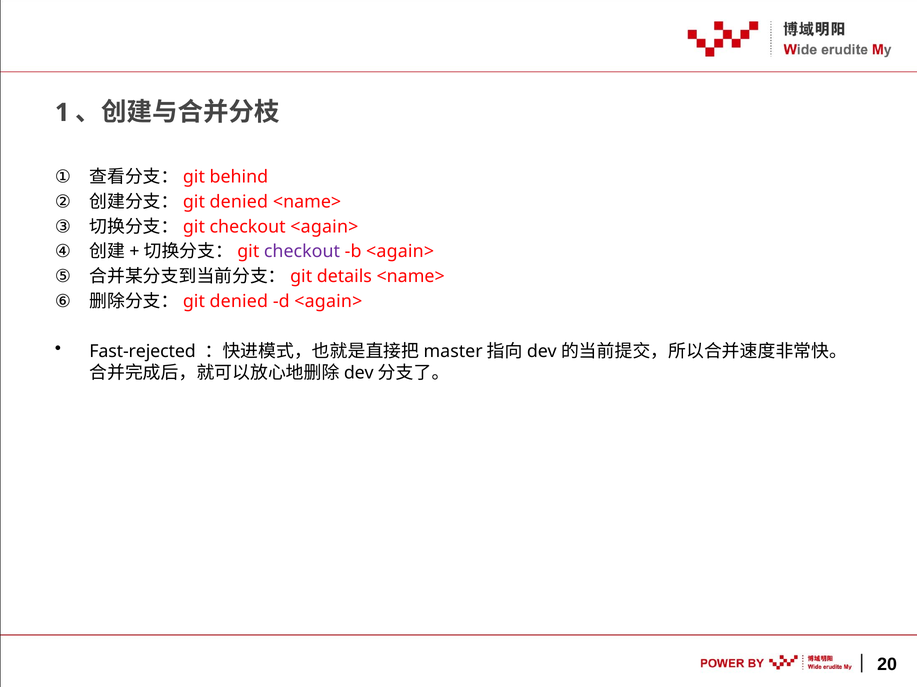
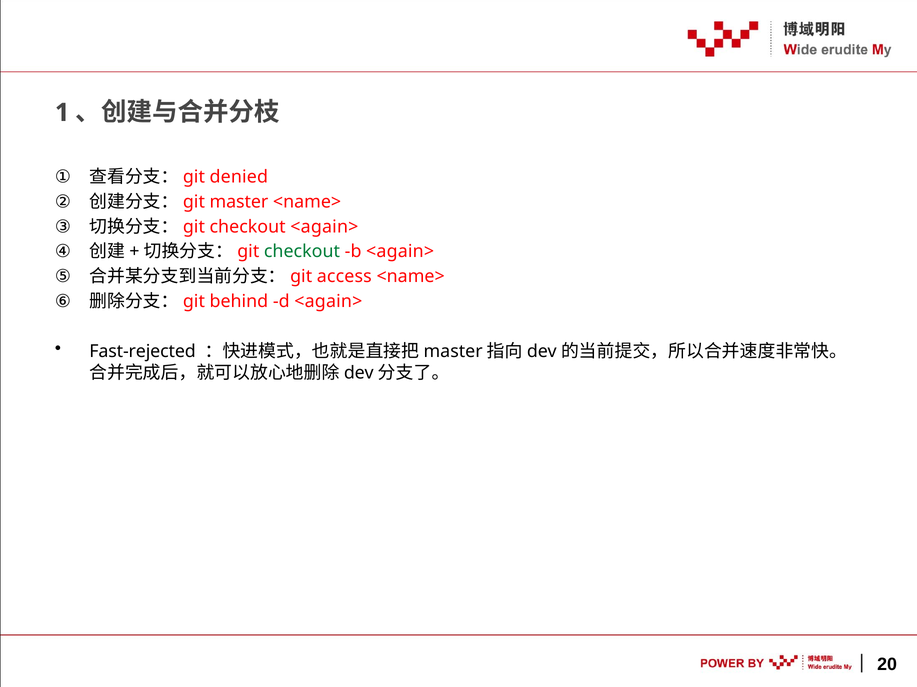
behind: behind -> denied (239, 177)
denied: denied -> master (239, 202)
checkout colour: purple -> green (302, 252)
details: details -> access (344, 277)
denied: denied -> behind (239, 302)
